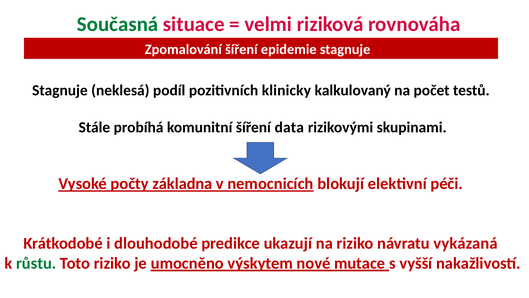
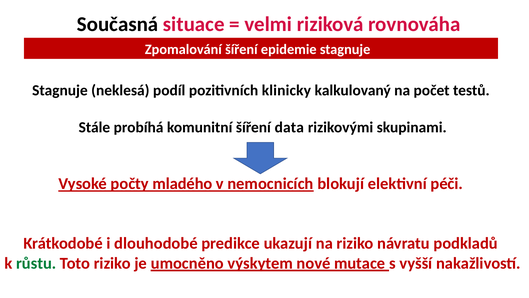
Současná colour: green -> black (118, 24)
základna: základna -> mladého (182, 184)
vykázaná: vykázaná -> podkladů (466, 243)
